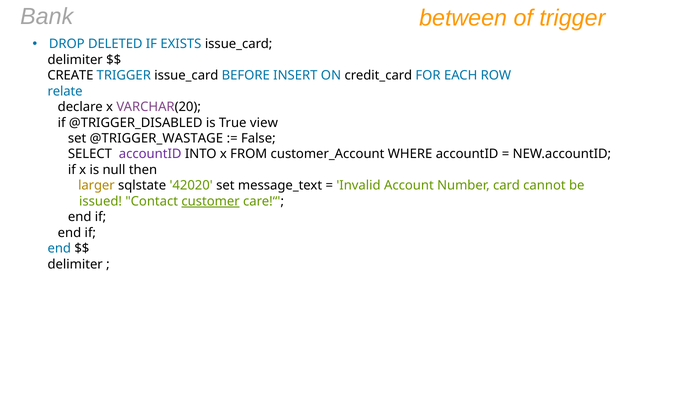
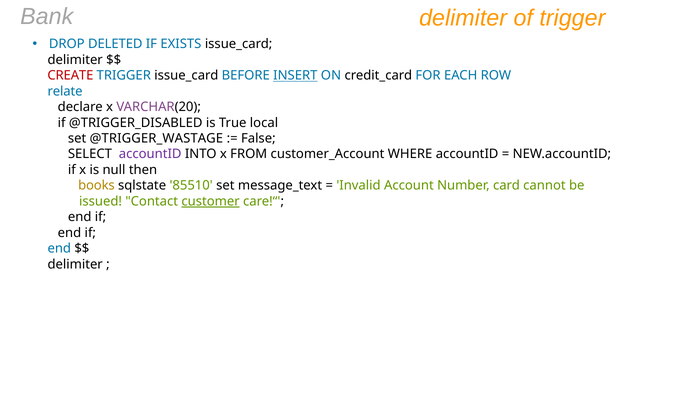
between: between -> delimiter (463, 18)
CREATE colour: black -> red (70, 76)
INSERT underline: none -> present (295, 76)
view: view -> local (264, 123)
larger: larger -> books (96, 185)
42020: 42020 -> 85510 (191, 185)
